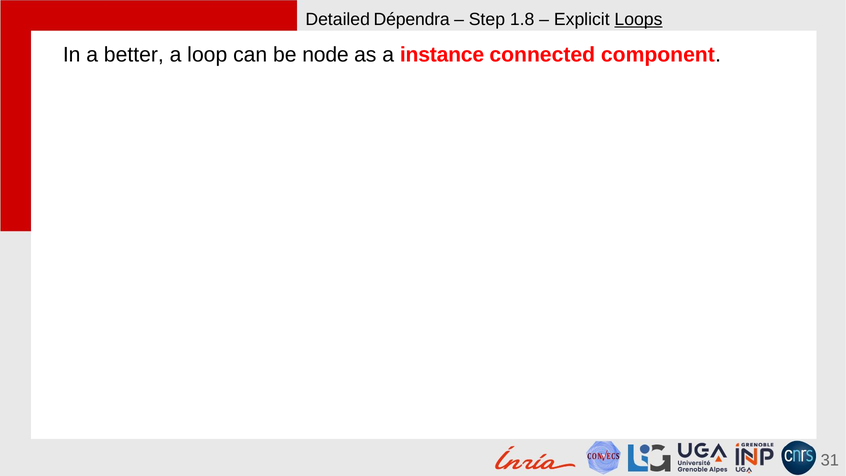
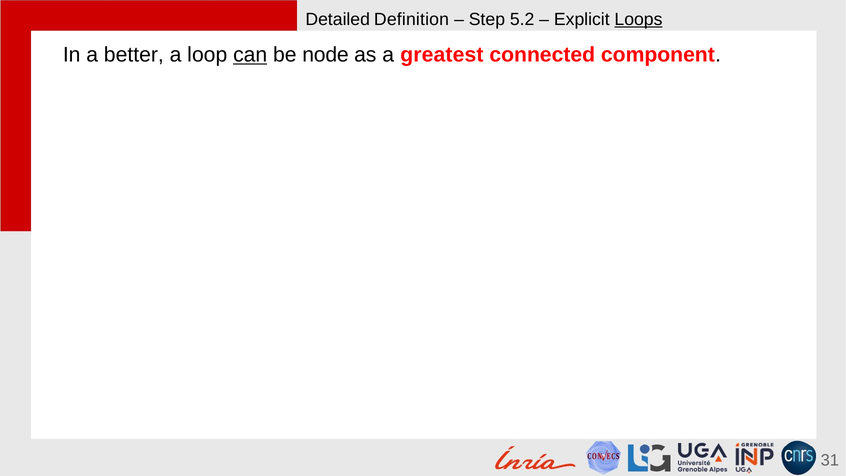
Dépendra: Dépendra -> Definition (411, 20)
1.8: 1.8 -> 5.2 (522, 20)
can underline: none -> present (250, 55)
instance: instance -> greatest (442, 55)
